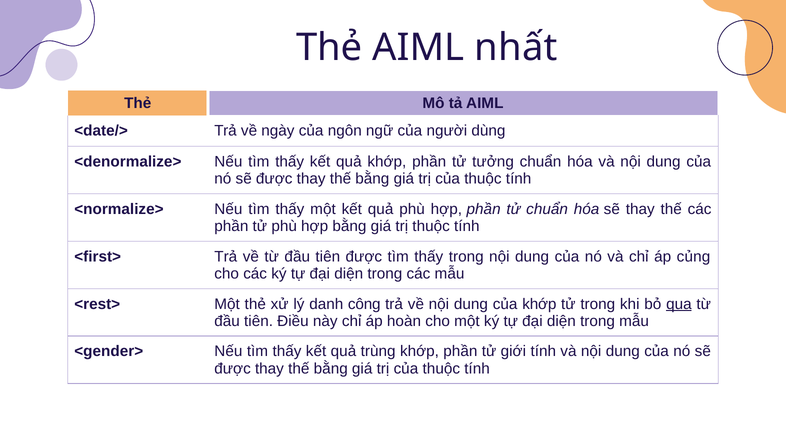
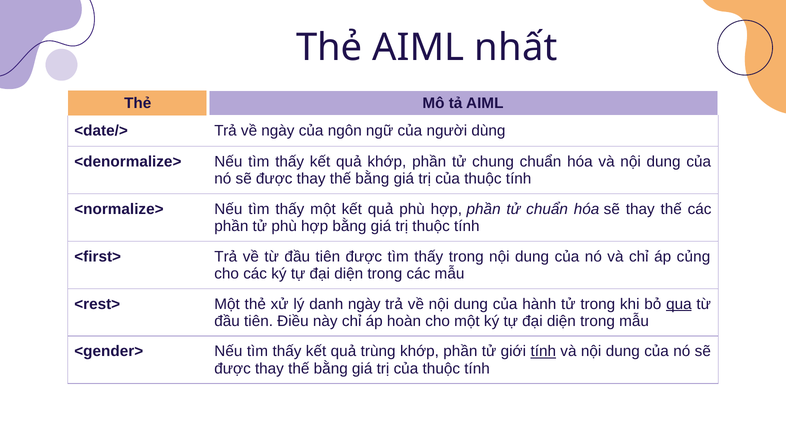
tưởng: tưởng -> chung (493, 162)
danh công: công -> ngày (364, 304)
của khớp: khớp -> hành (539, 304)
tính underline: none -> present (543, 352)
